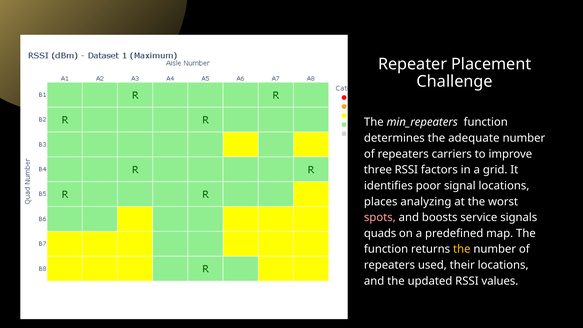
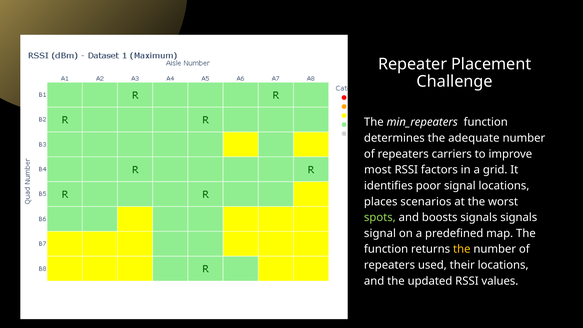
three: three -> most (378, 170)
analyzing: analyzing -> scenarios (426, 202)
spots colour: pink -> light green (380, 217)
boosts service: service -> signals (479, 217)
quads: quads -> signal (380, 233)
